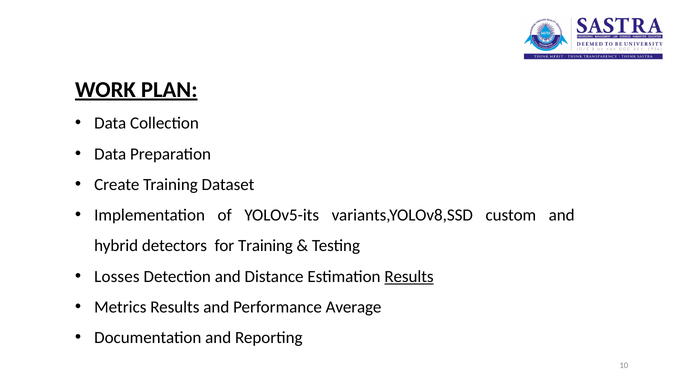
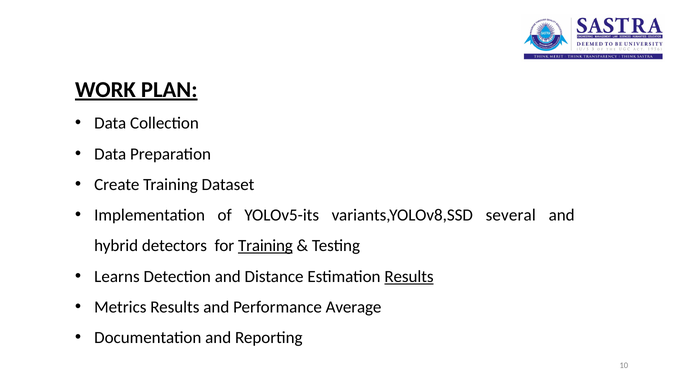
custom: custom -> several (511, 215)
Training underline: none -> present (265, 246)
Losses: Losses -> Learns (117, 276)
